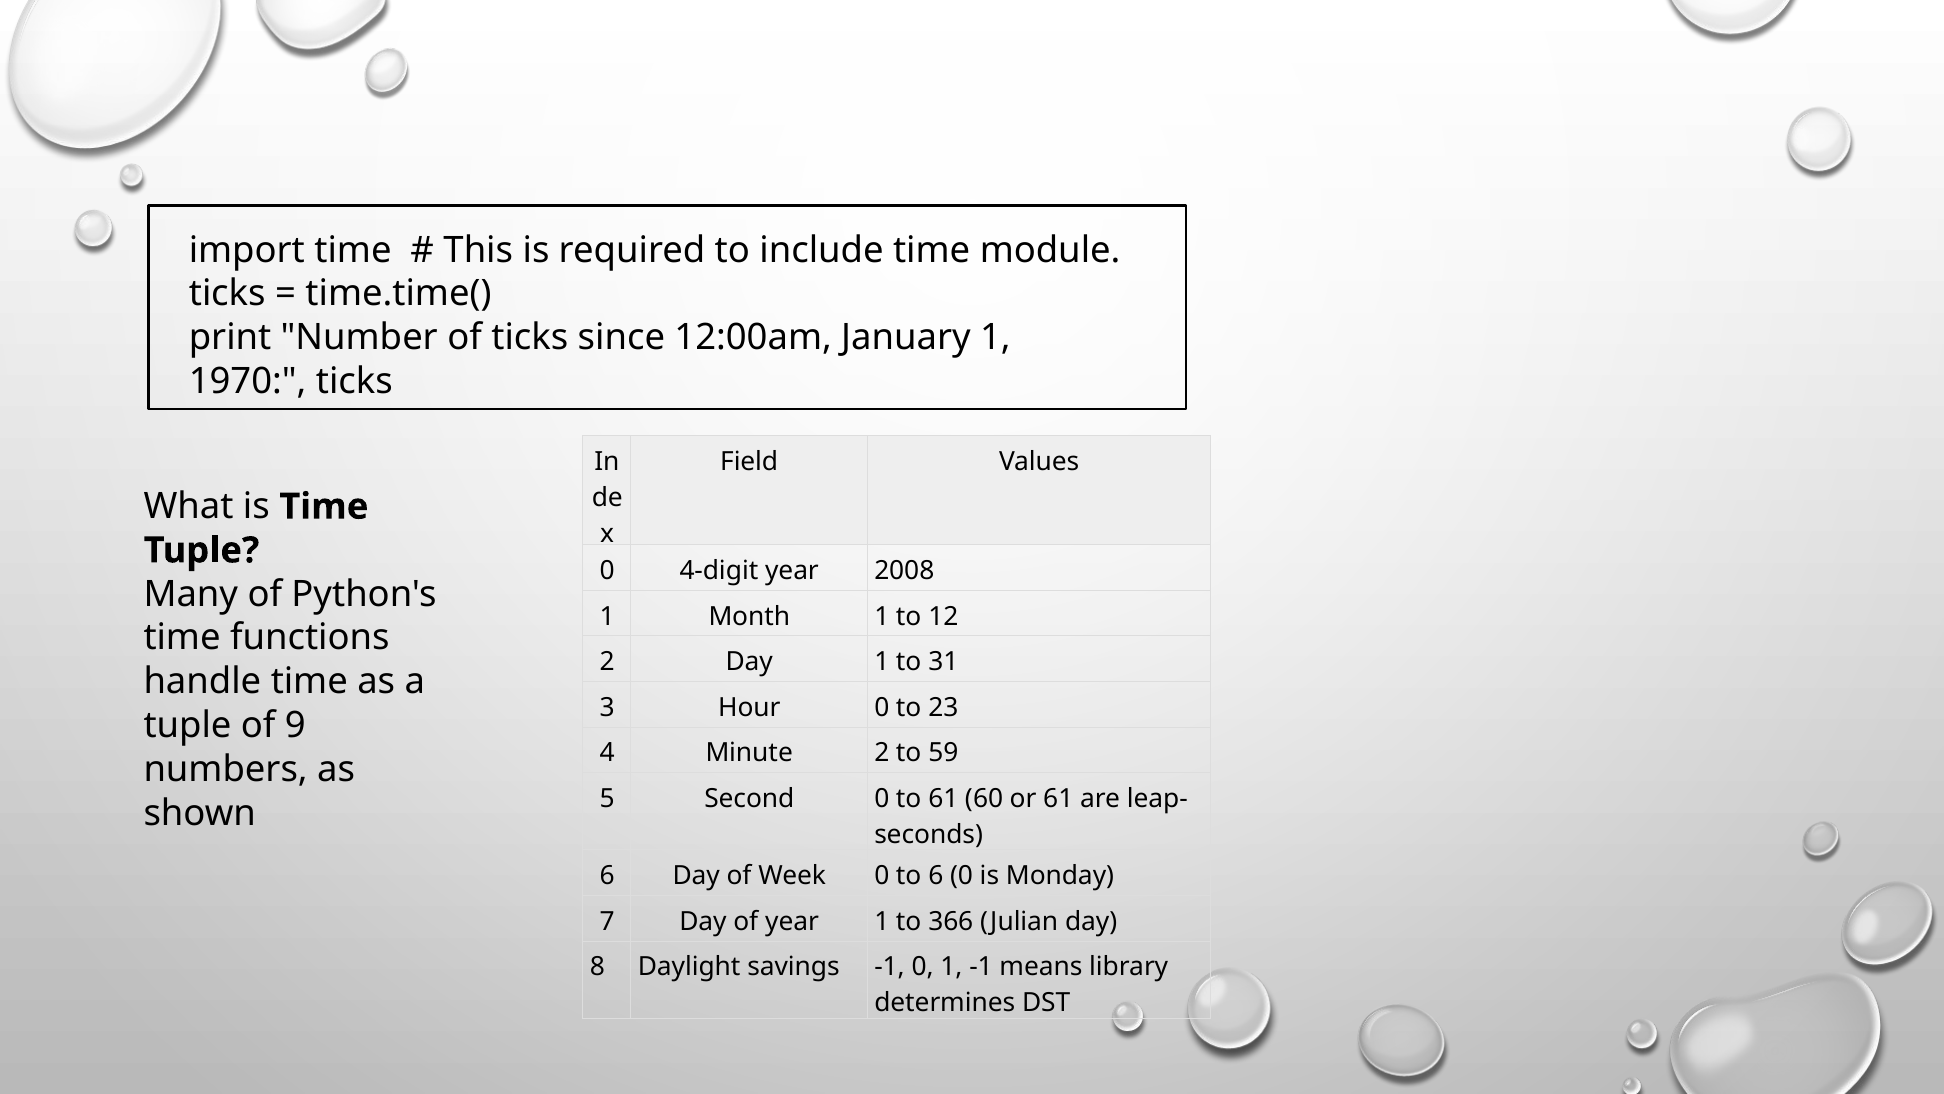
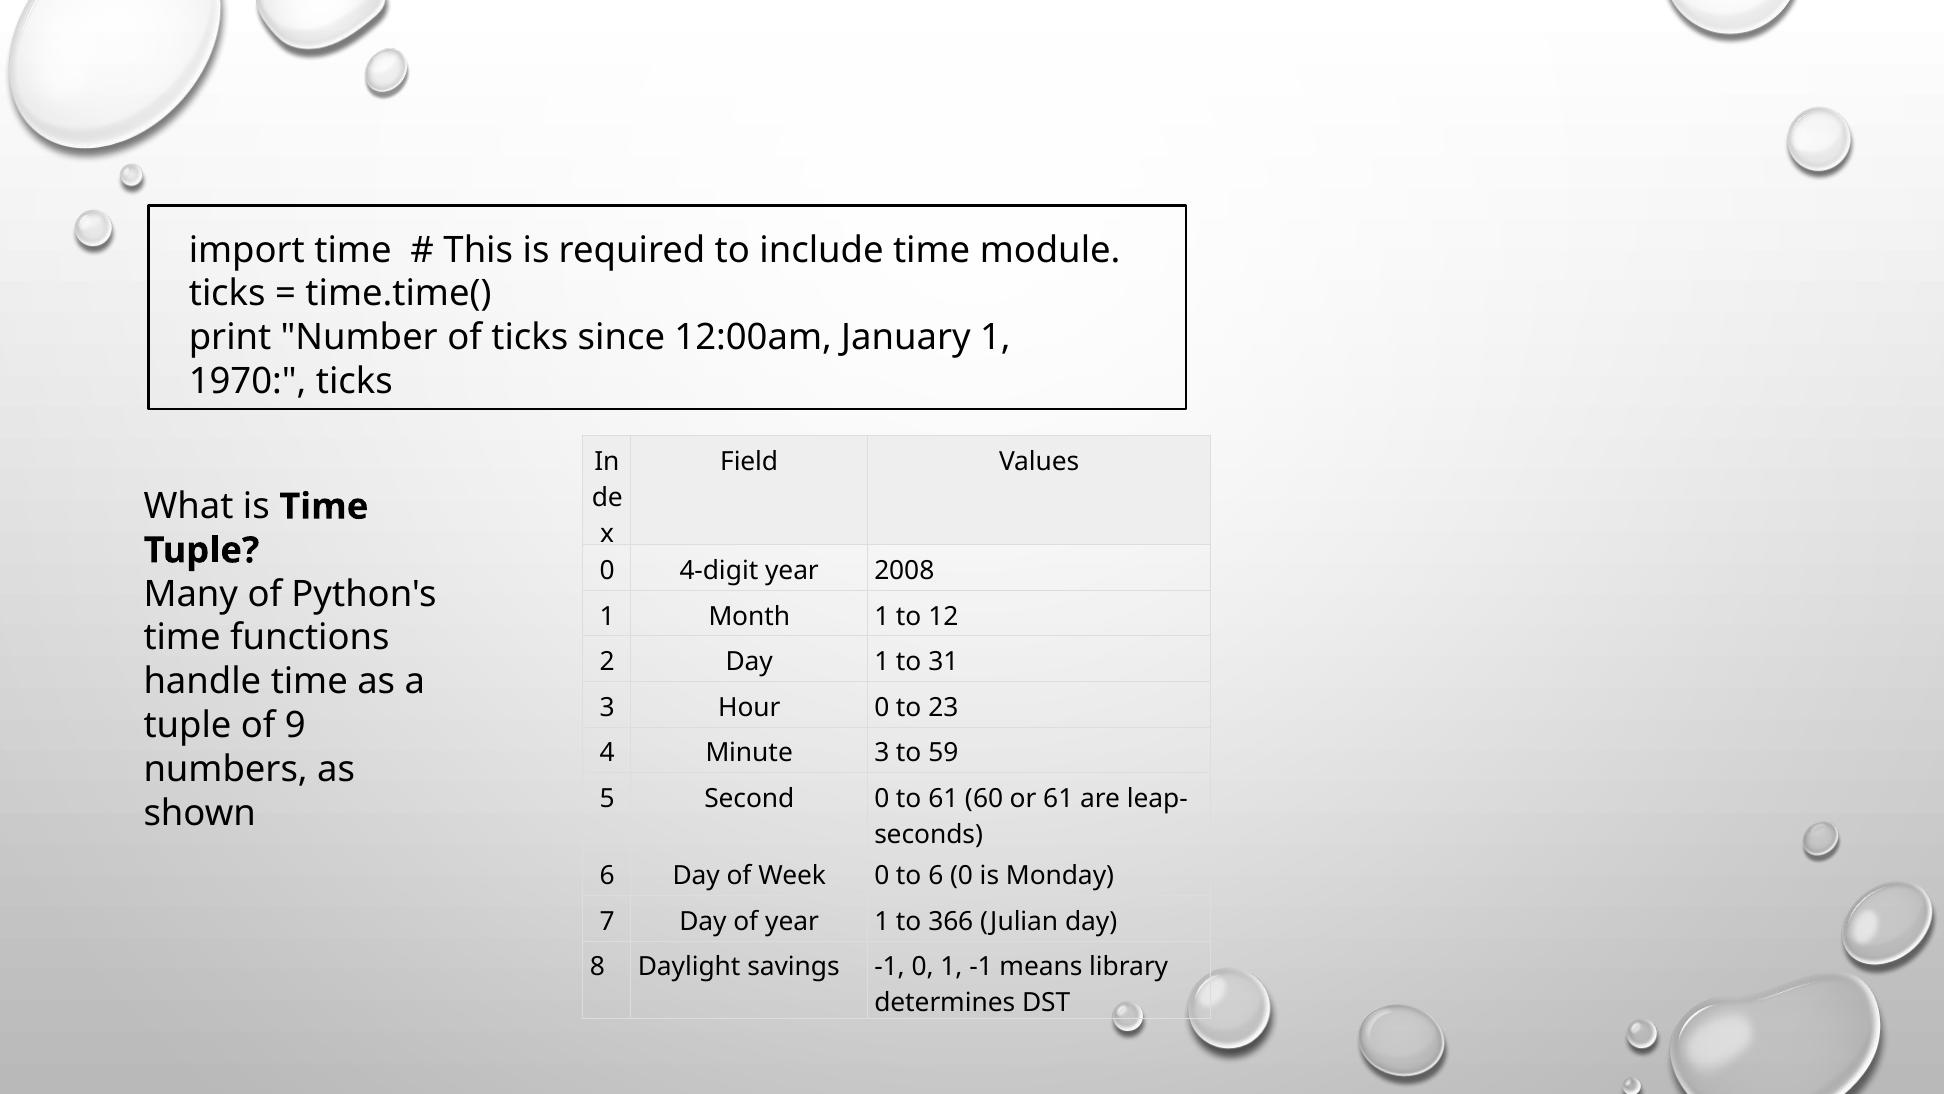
Minute 2: 2 -> 3 (882, 753)
